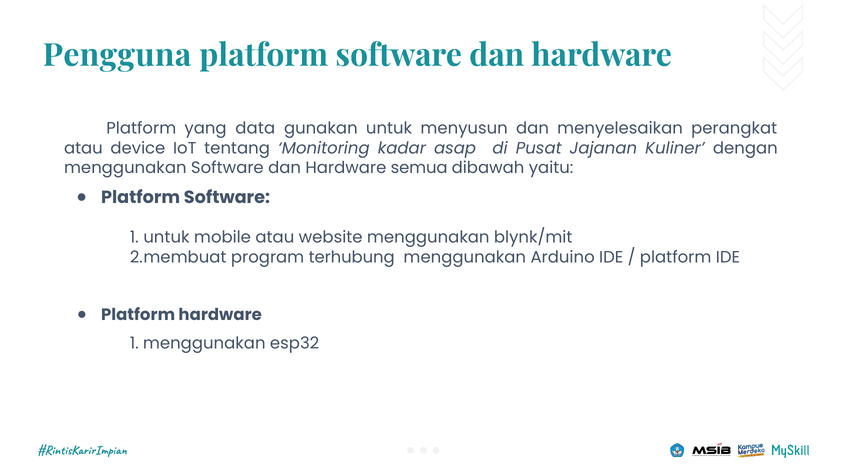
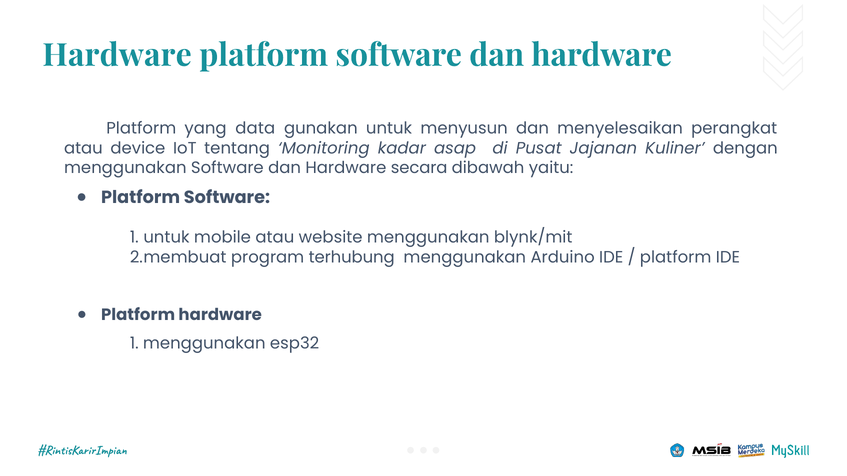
Pengguna: Pengguna -> Hardware (117, 55)
semua: semua -> secara (419, 168)
